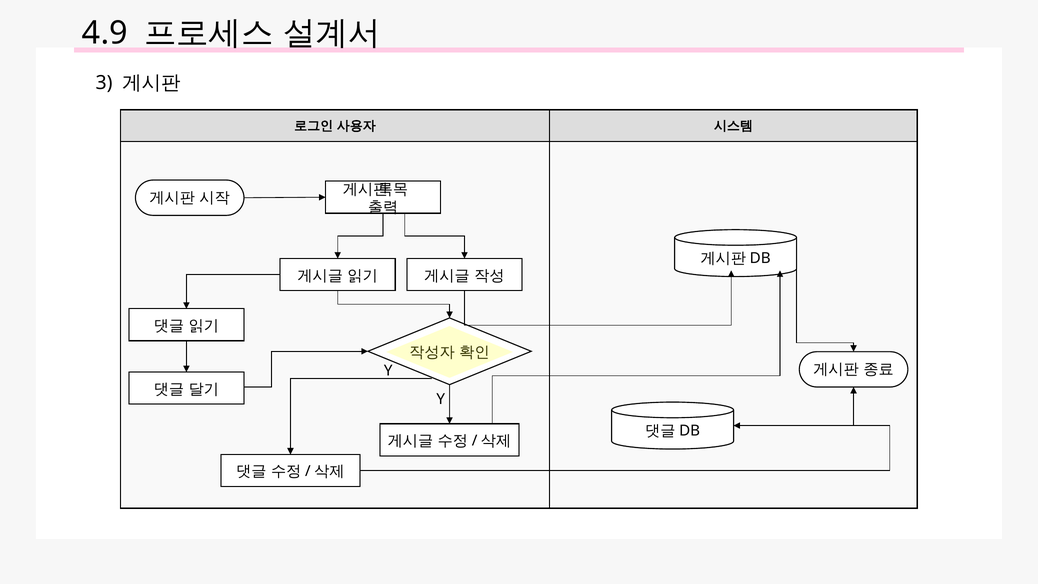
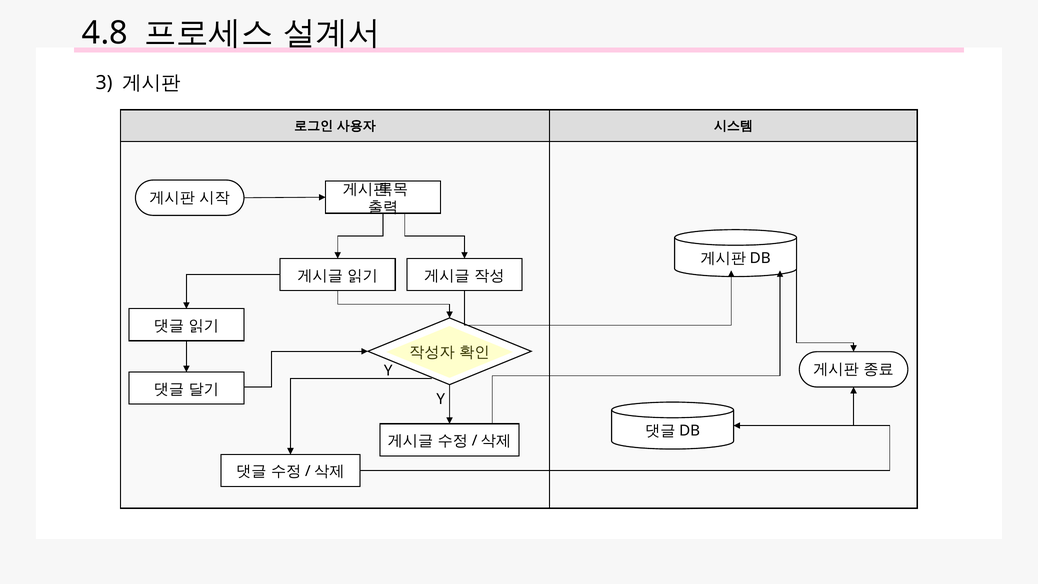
4.9: 4.9 -> 4.8 (105, 33)
